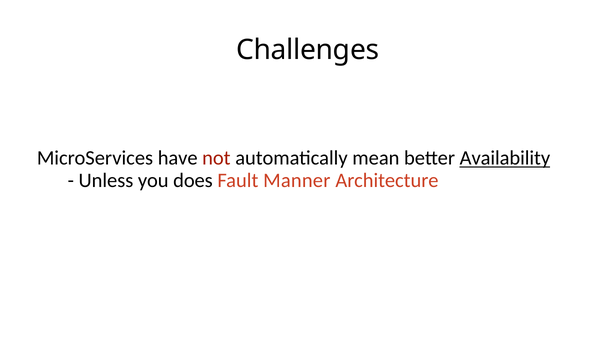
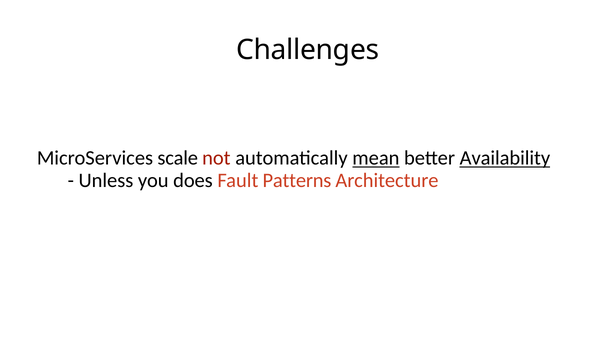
have: have -> scale (178, 158)
mean underline: none -> present (376, 158)
Manner: Manner -> Patterns (297, 180)
